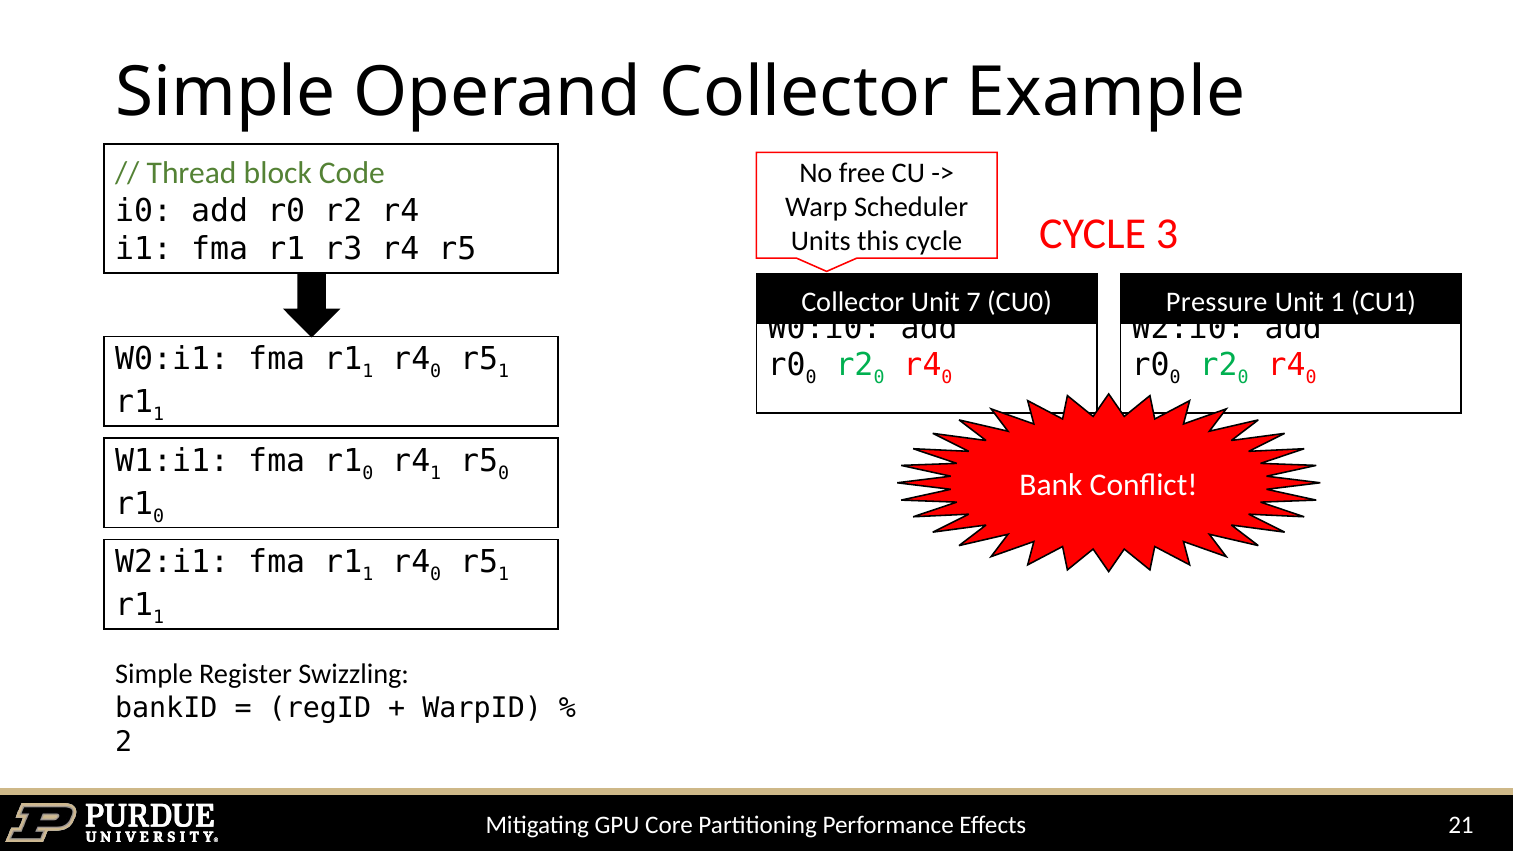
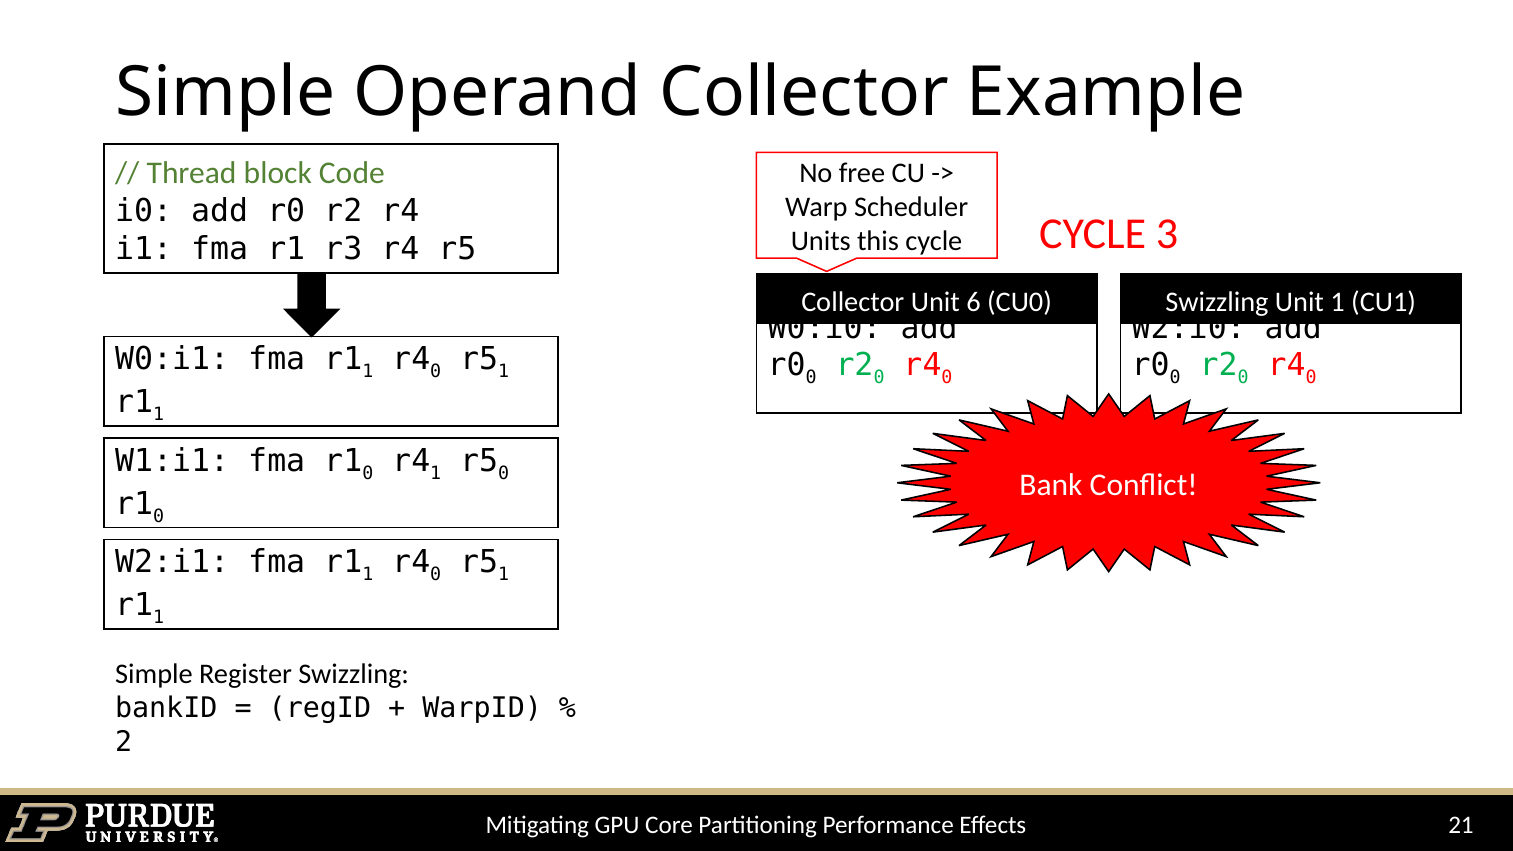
7: 7 -> 6 (973, 302)
Pressure: Pressure -> Swizzling (1217, 302)
